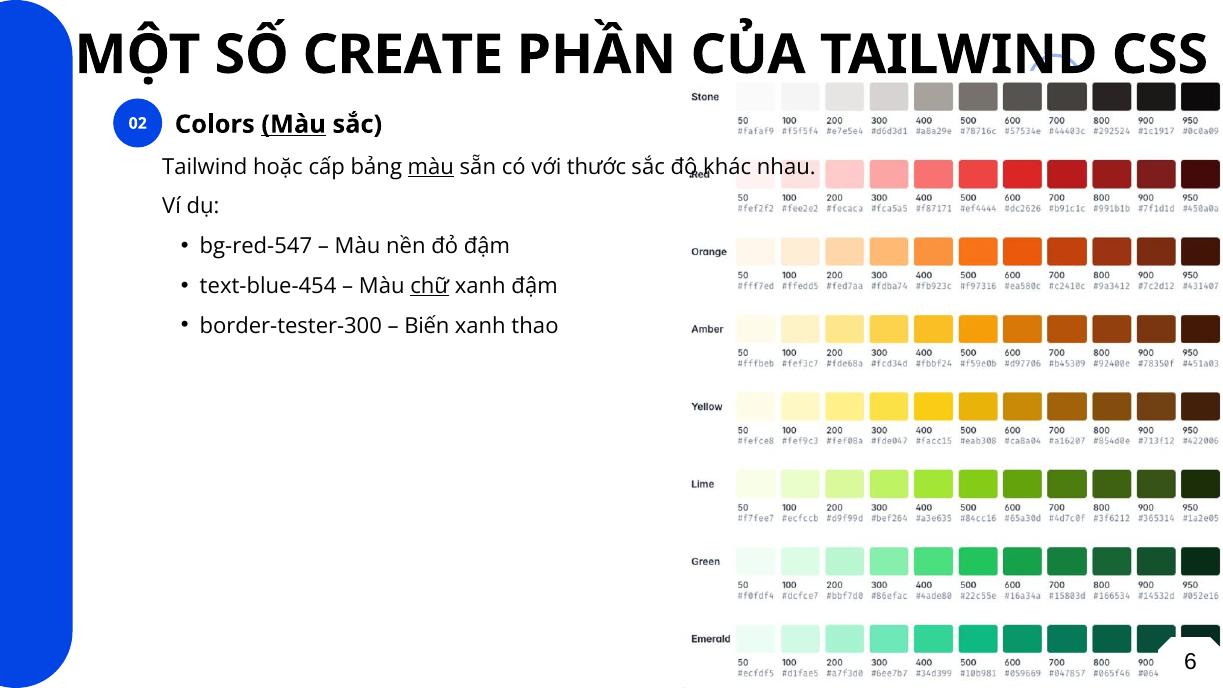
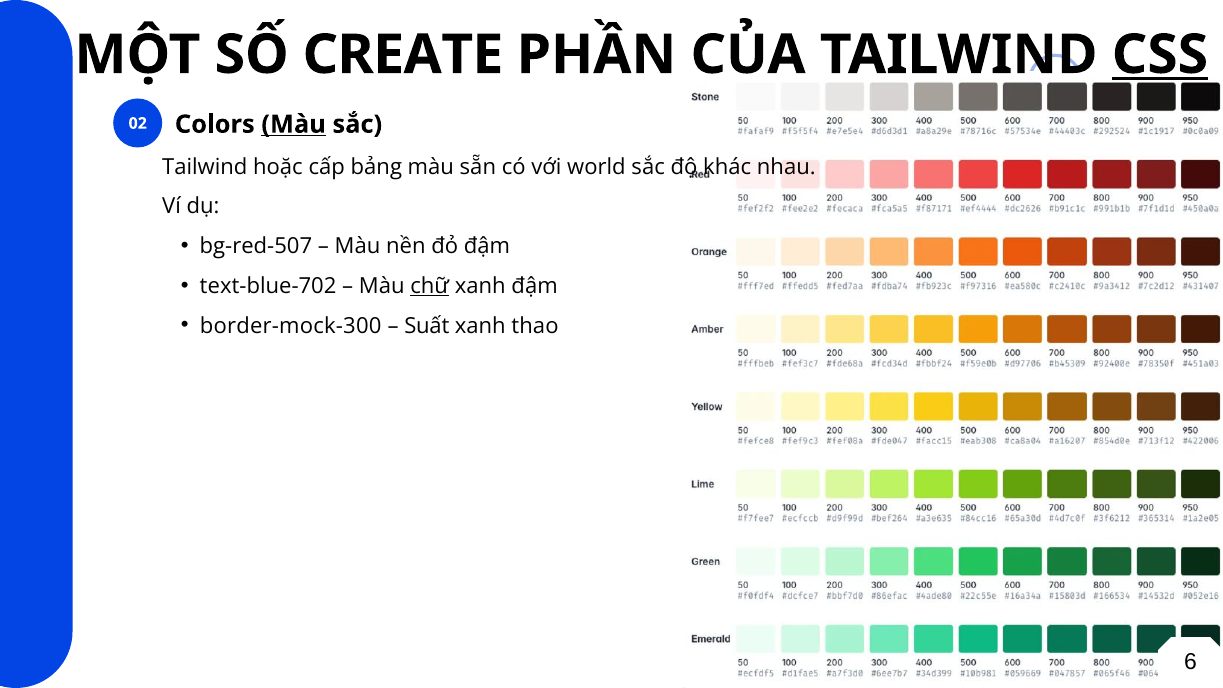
CSS underline: none -> present (1160, 55)
màu underline: present -> none (431, 167)
thước: thước -> world (596, 167)
bg-red-547: bg-red-547 -> bg-red-507 (256, 246)
text-blue-454: text-blue-454 -> text-blue-702 (268, 286)
border-tester-300: border-tester-300 -> border-mock-300 (291, 326)
Biến: Biến -> Suất (427, 326)
